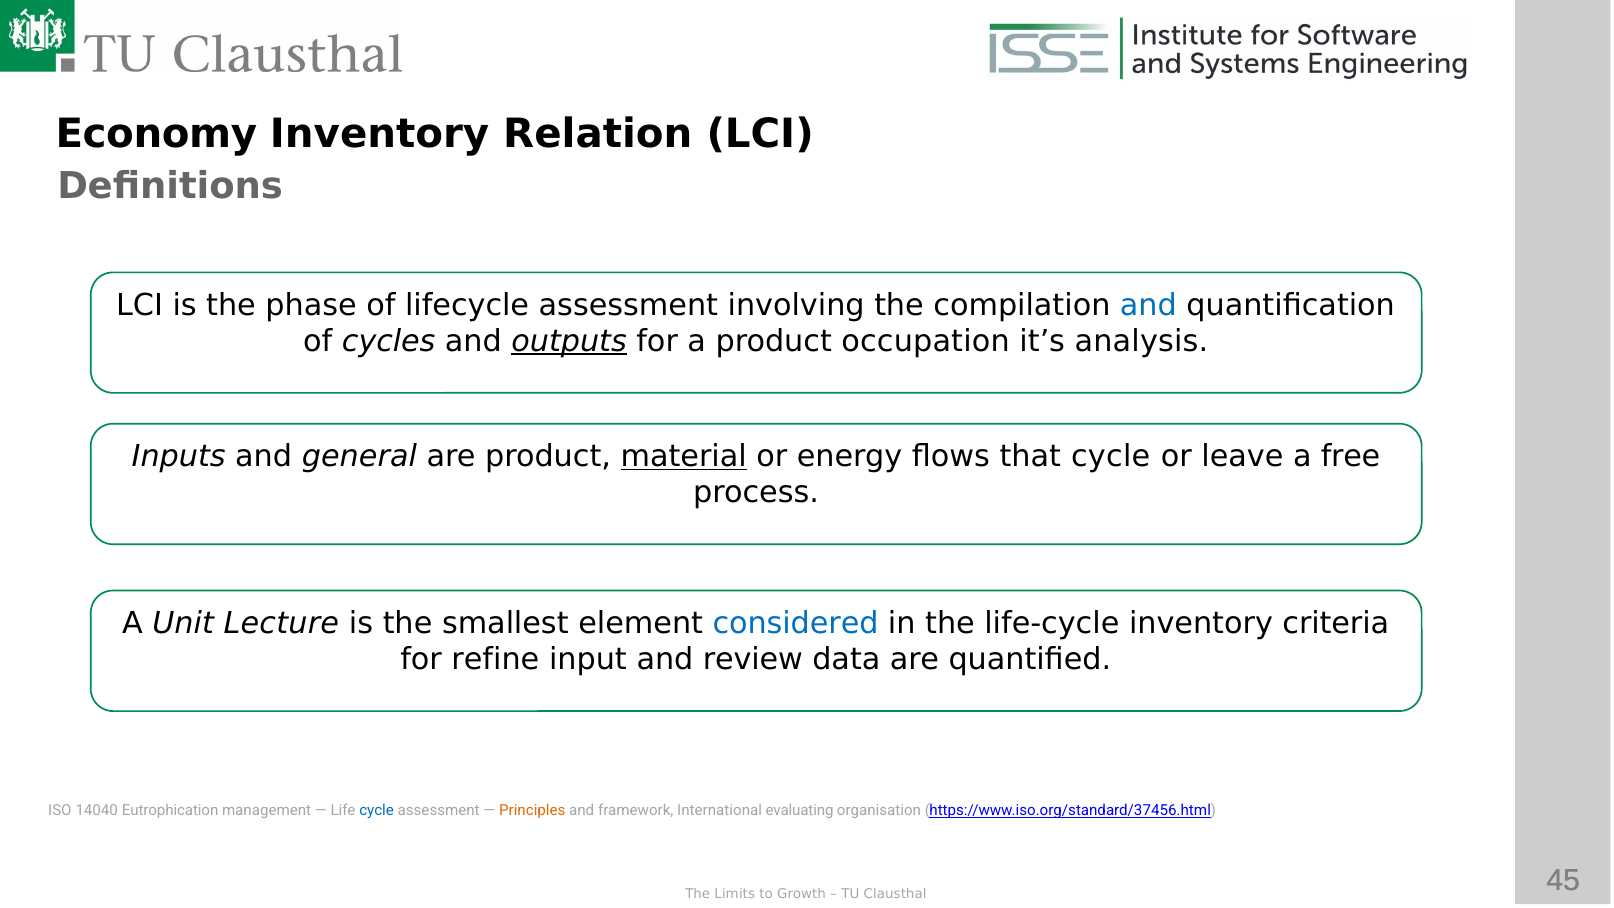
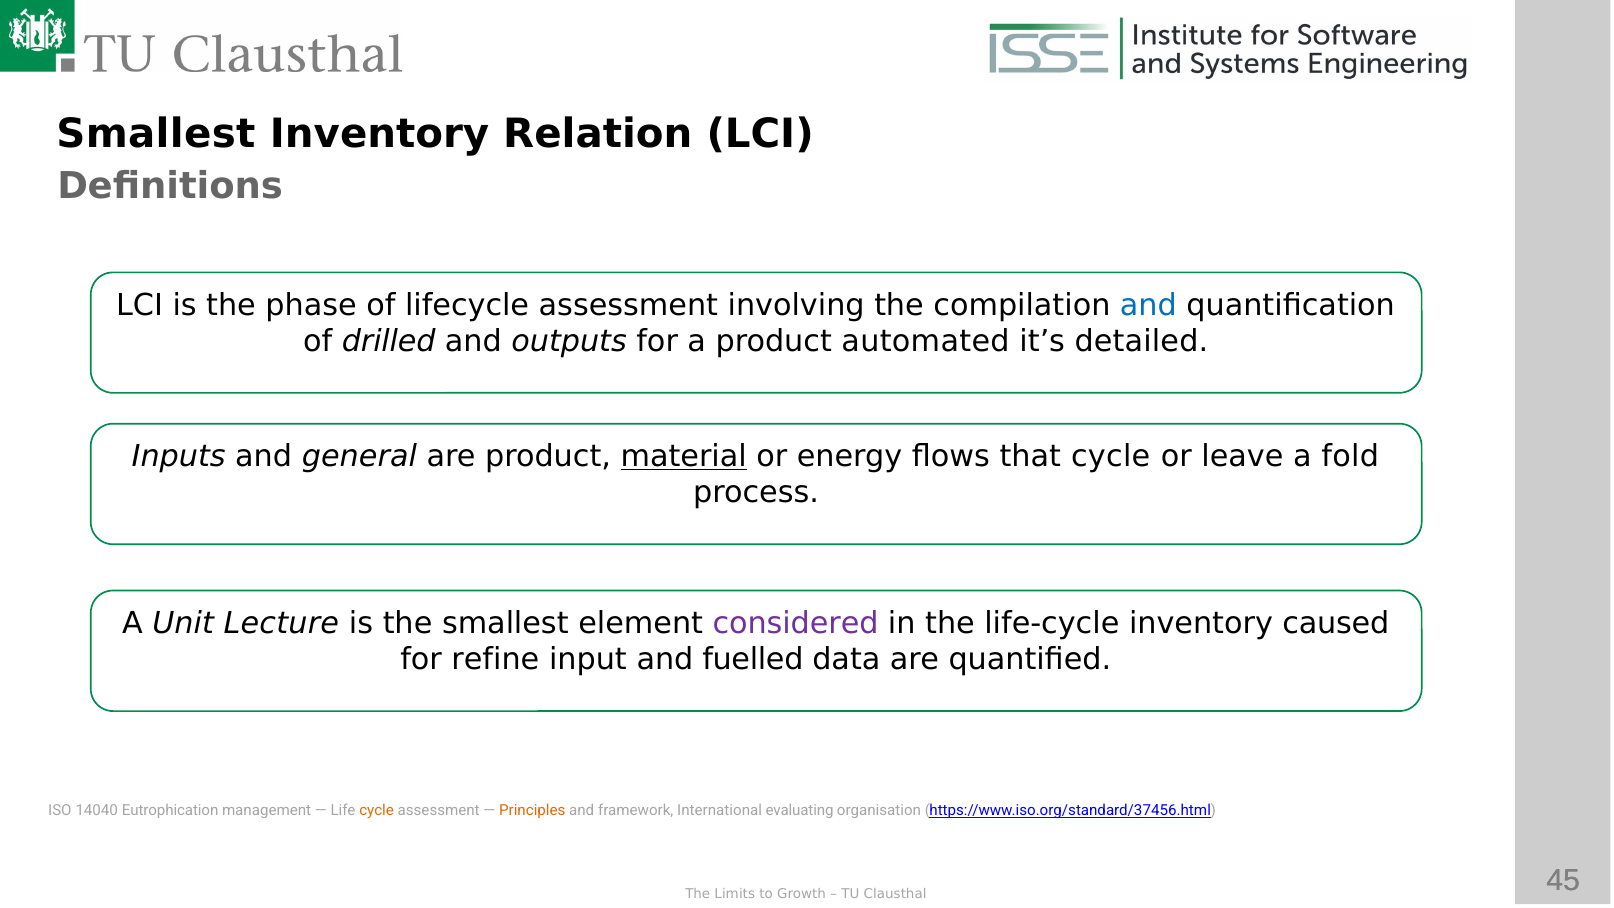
Economy: Economy -> Smallest (156, 134)
cycles: cycles -> drilled (389, 341)
outputs underline: present -> none (569, 341)
occupation: occupation -> automated (926, 341)
analysis: analysis -> detailed (1141, 341)
free: free -> fold (1350, 456)
considered colour: blue -> purple (796, 623)
criteria: criteria -> caused (1336, 623)
review: review -> fuelled (753, 659)
cycle colour: blue -> orange (377, 811)
